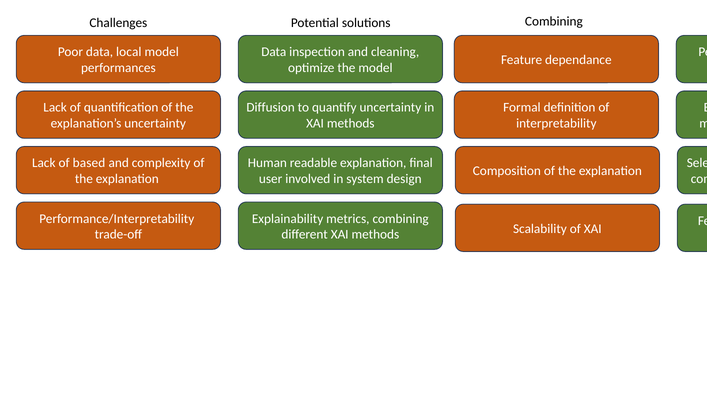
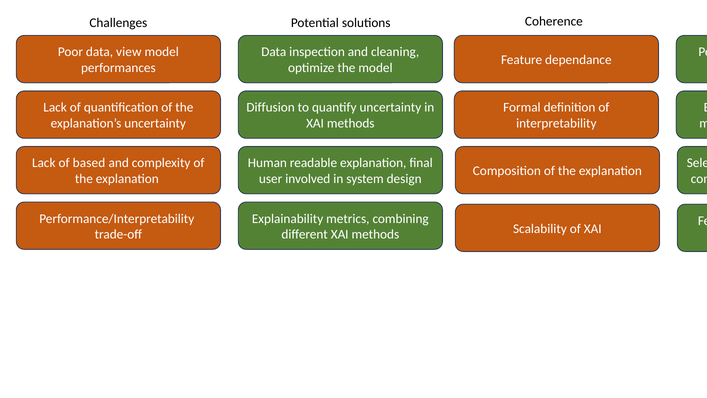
Combining: Combining -> Coherence (554, 21)
local: local -> view (129, 52)
